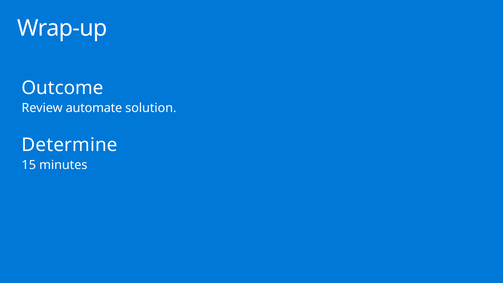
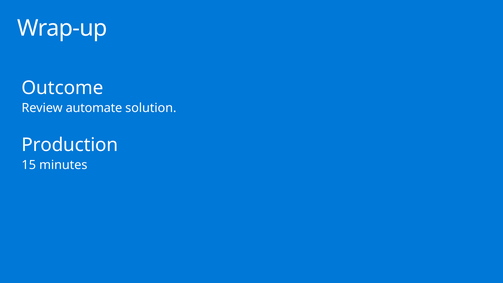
Determine: Determine -> Production (70, 145)
